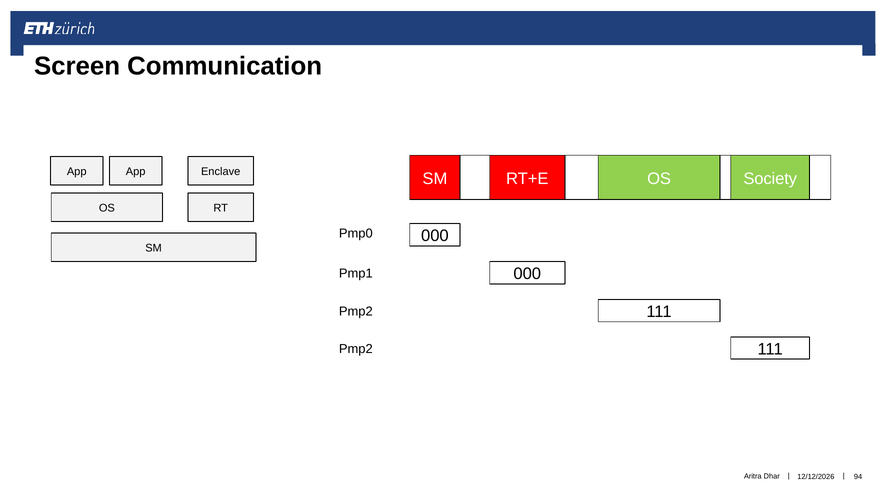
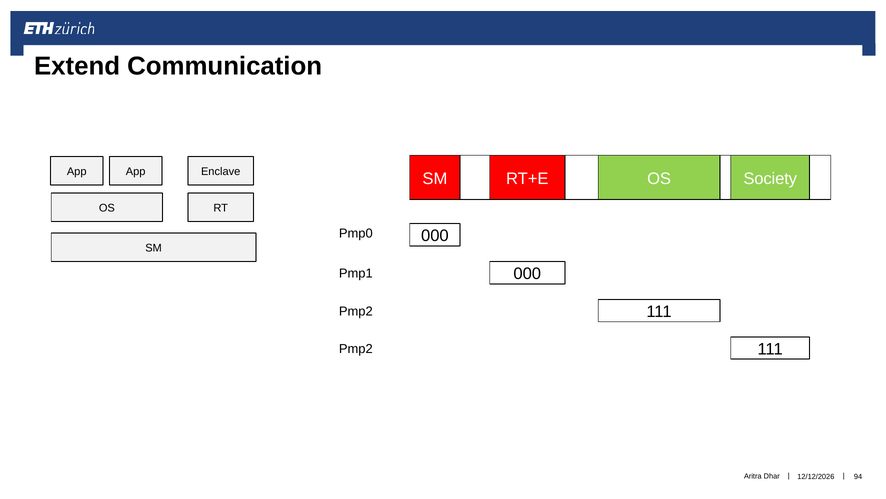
Screen: Screen -> Extend (77, 66)
